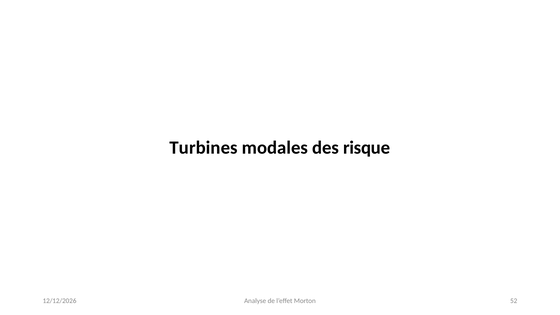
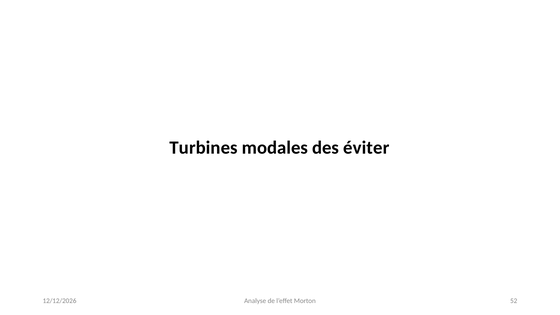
risque: risque -> éviter (366, 148)
